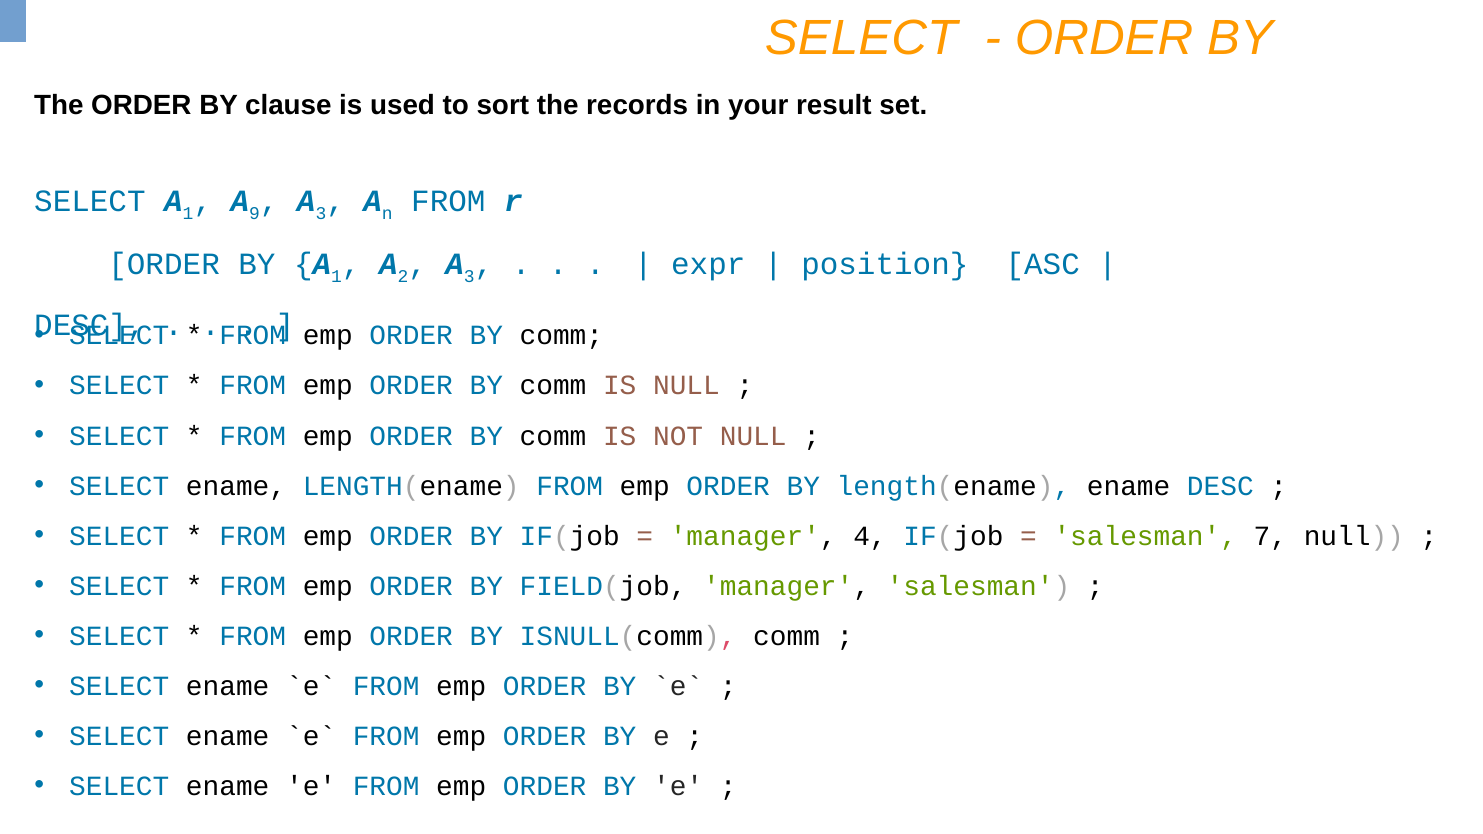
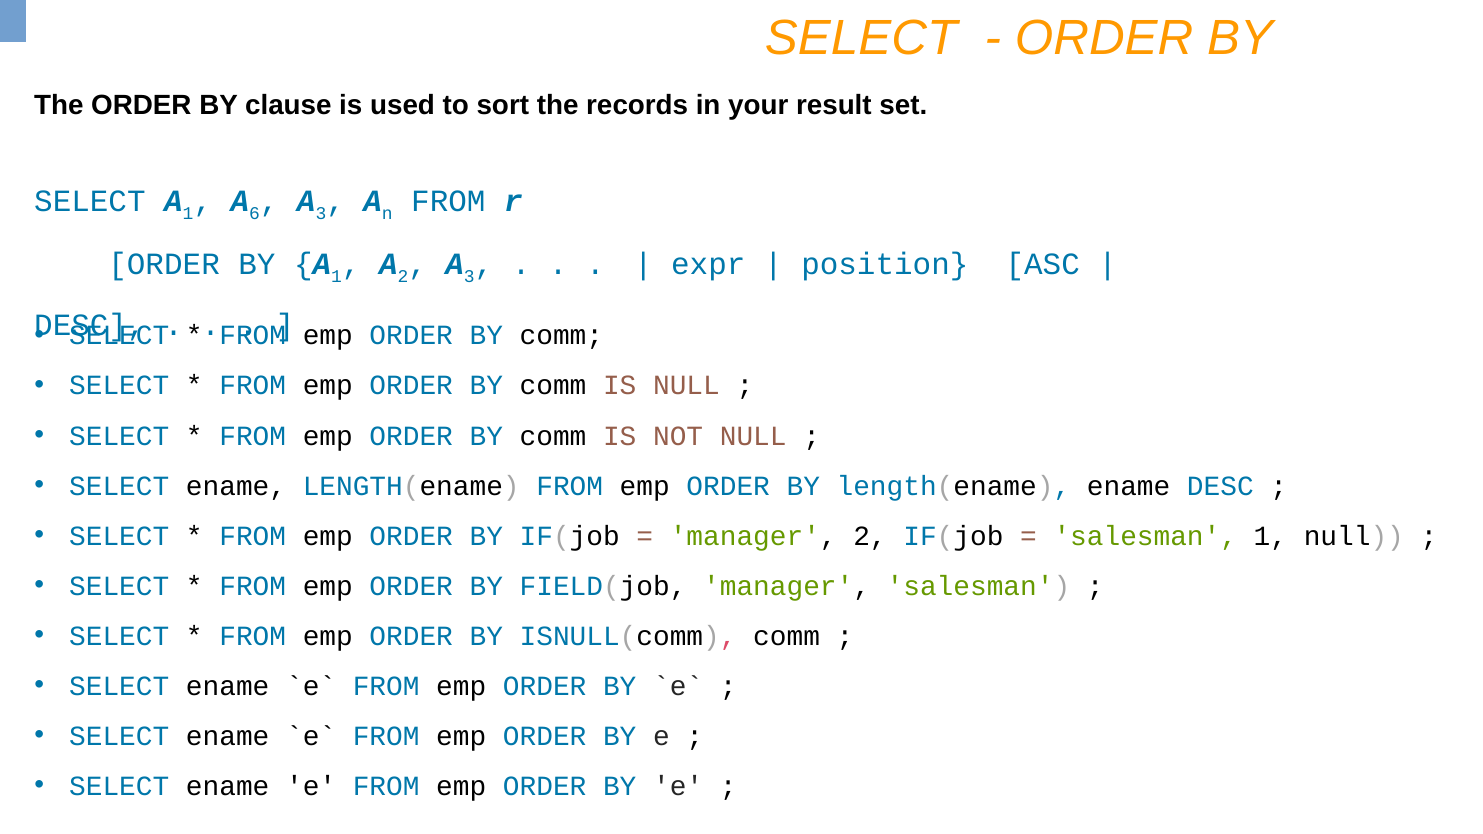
9: 9 -> 6 (254, 214)
manager 4: 4 -> 2 (870, 536)
salesman 7: 7 -> 1 (1270, 536)
